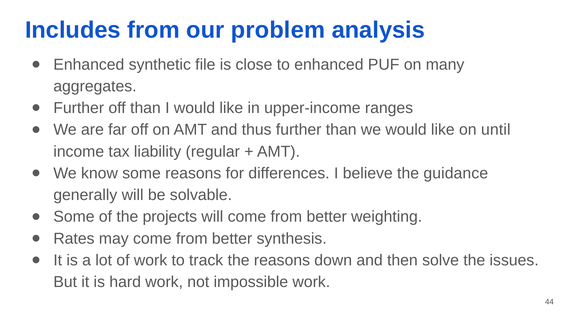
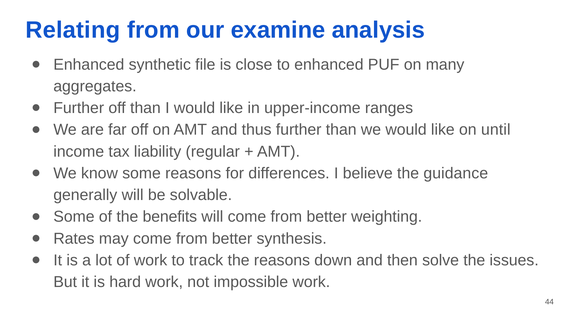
Includes: Includes -> Relating (73, 30)
problem: problem -> examine (278, 30)
projects: projects -> benefits (170, 217)
